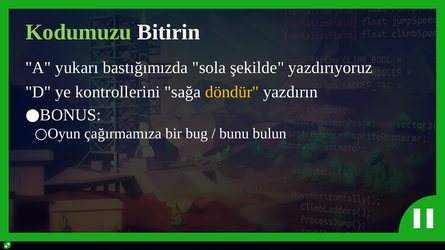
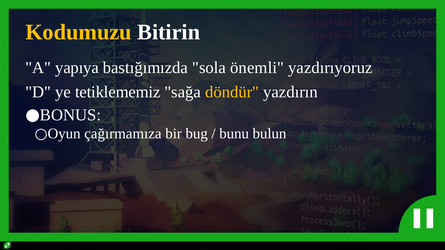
Kodumuzu colour: light green -> yellow (79, 32)
yukarı: yukarı -> yapıya (77, 68)
şekilde: şekilde -> önemli (257, 68)
kontrollerini: kontrollerini -> tetiklememiz (118, 92)
